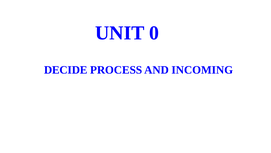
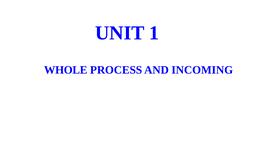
0: 0 -> 1 (154, 33)
DECIDE: DECIDE -> WHOLE (66, 70)
